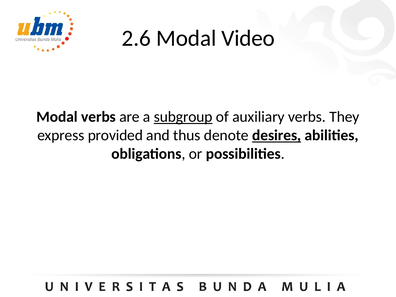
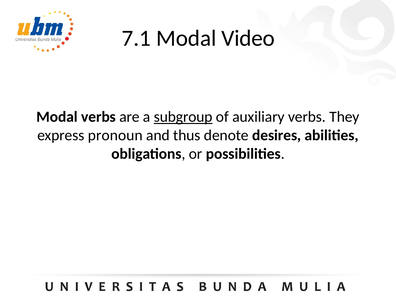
2.6: 2.6 -> 7.1 (136, 38)
provided: provided -> pronoun (115, 135)
desires underline: present -> none (277, 135)
